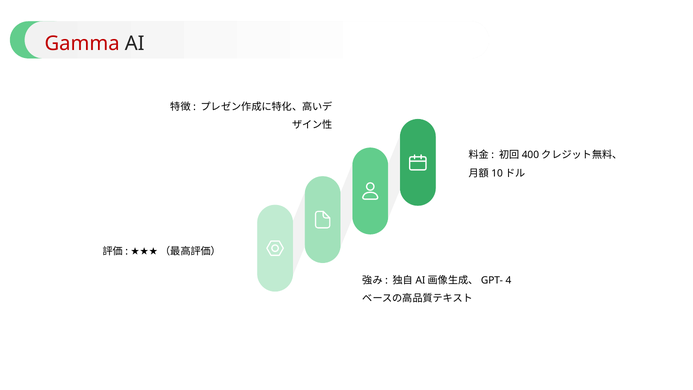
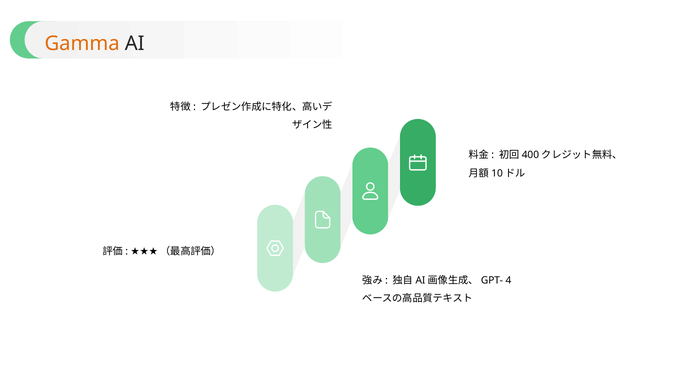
Gamma colour: red -> orange (82, 43)
